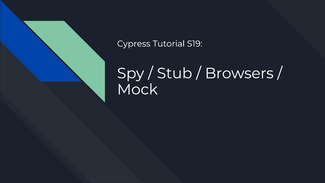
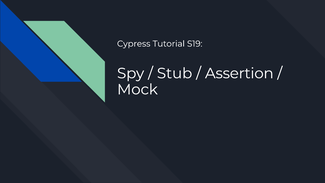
Browsers: Browsers -> Assertion (239, 73)
